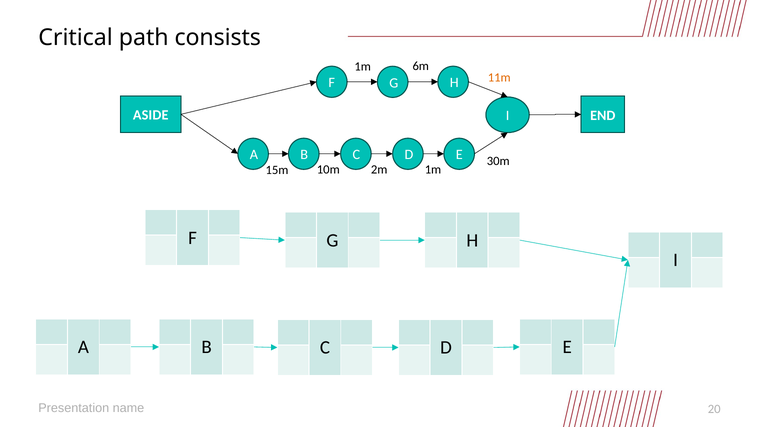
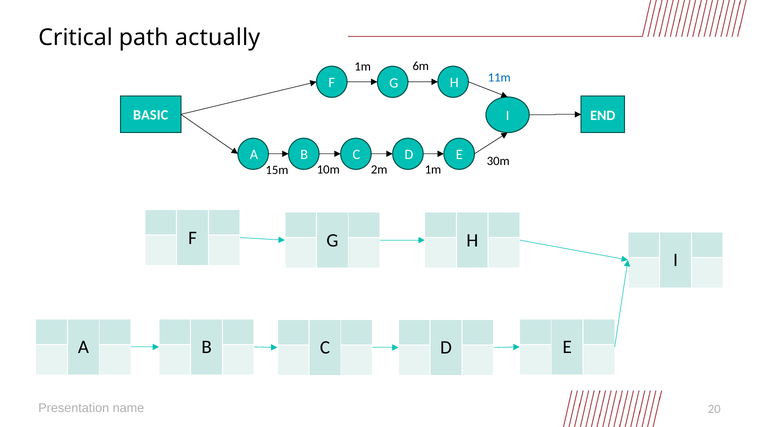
consists: consists -> actually (218, 37)
11m colour: orange -> blue (499, 77)
ASIDE: ASIDE -> BASIC (151, 115)
